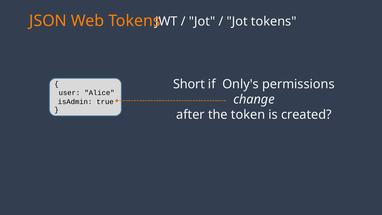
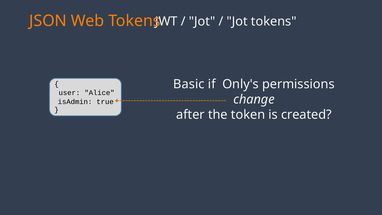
Short: Short -> Basic (189, 84)
